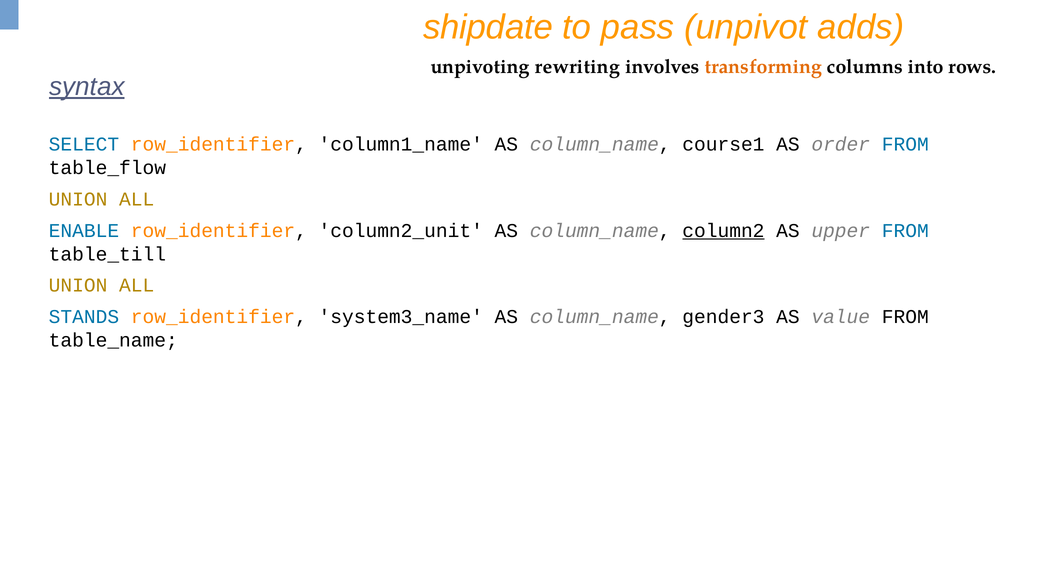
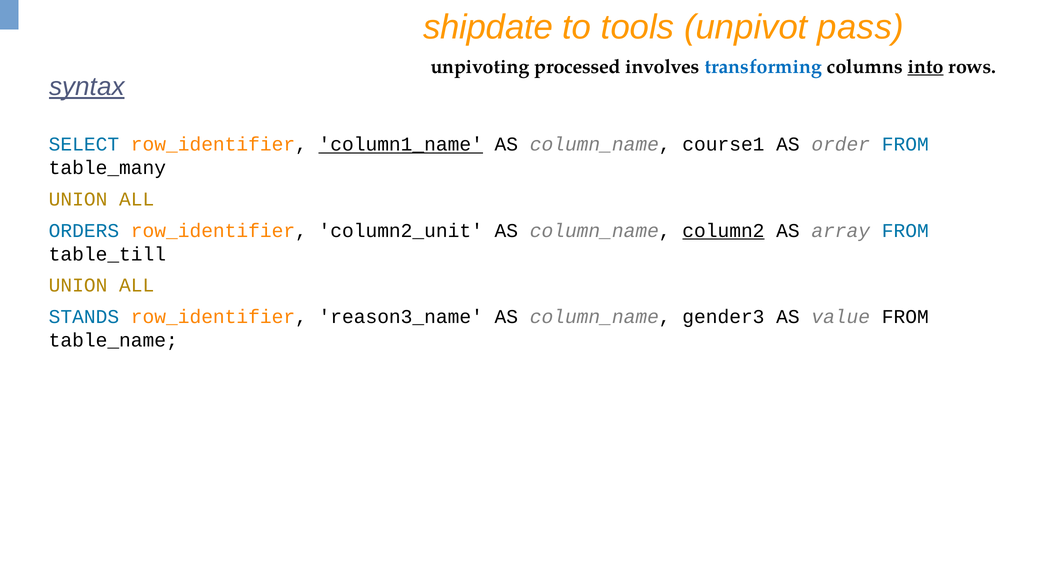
pass: pass -> tools (638, 27)
adds: adds -> pass (861, 27)
rewriting: rewriting -> processed (578, 67)
transforming colour: orange -> blue (763, 67)
into underline: none -> present (926, 67)
column1_name underline: none -> present (401, 144)
table_flow: table_flow -> table_many (107, 168)
ENABLE: ENABLE -> ORDERS (84, 230)
upper: upper -> array (841, 230)
system3_name: system3_name -> reason3_name (401, 317)
